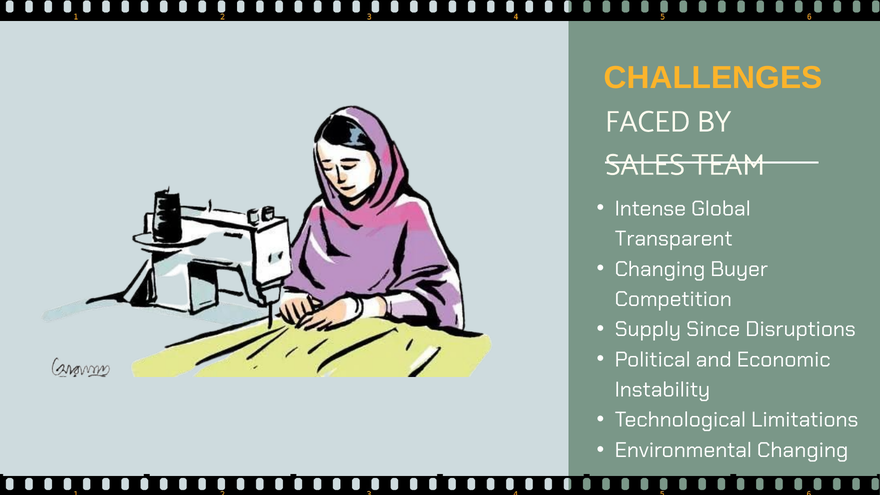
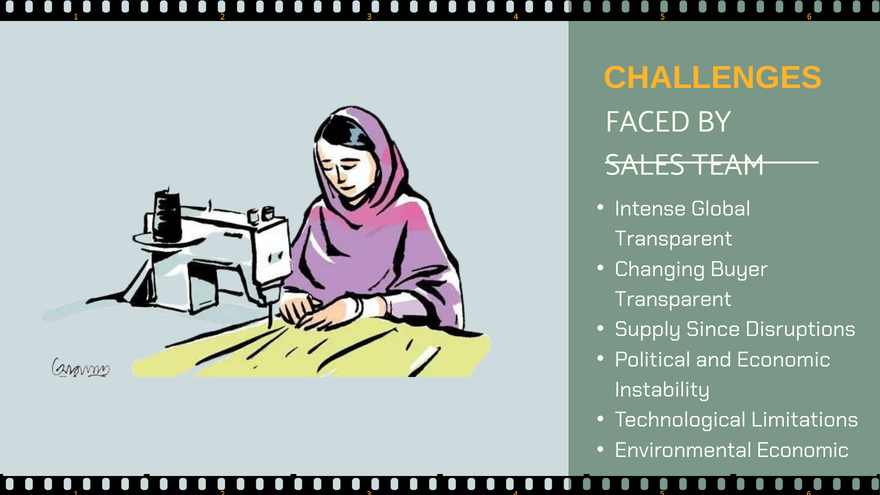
Competition: Competition -> Transparent (673, 299)
Environmental Changing: Changing -> Economic (803, 450)
